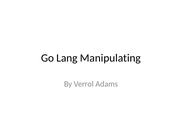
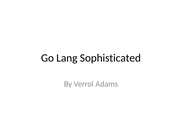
Manipulating: Manipulating -> Sophisticated (110, 58)
